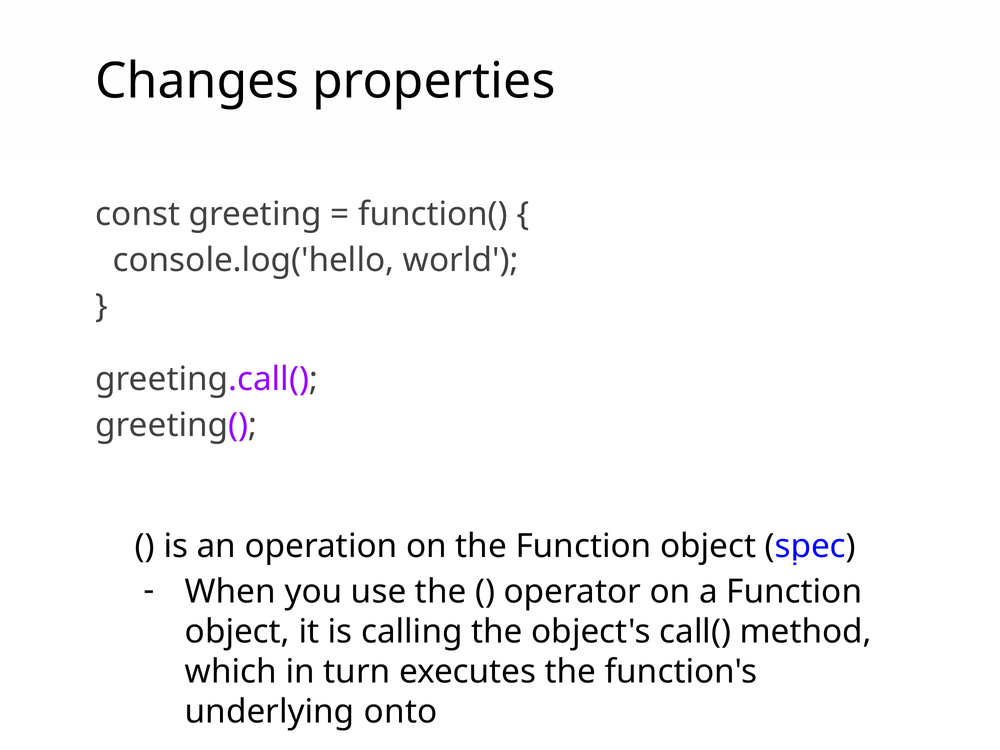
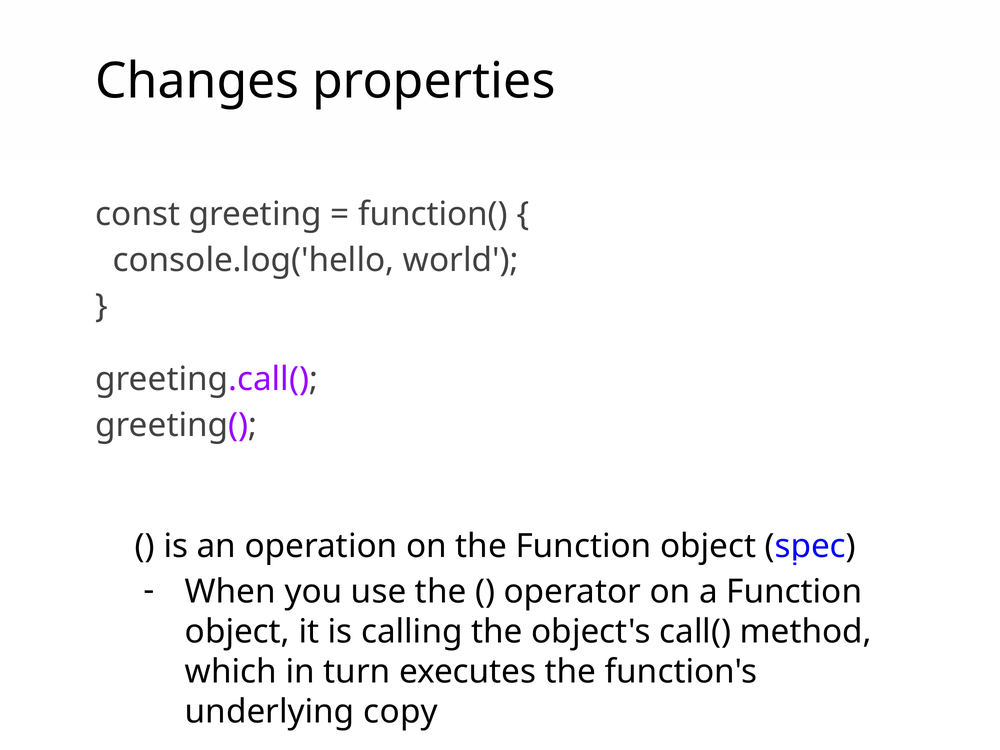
onto: onto -> copy (401, 712)
